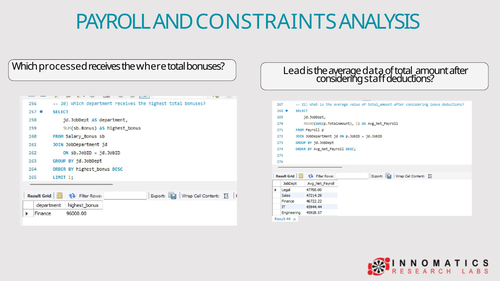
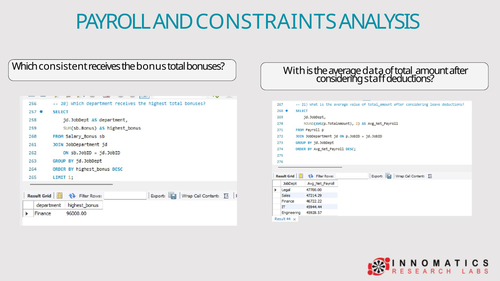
processed: processed -> consistent (63, 67)
where: where -> bonus (151, 67)
Lead: Lead -> With (294, 71)
